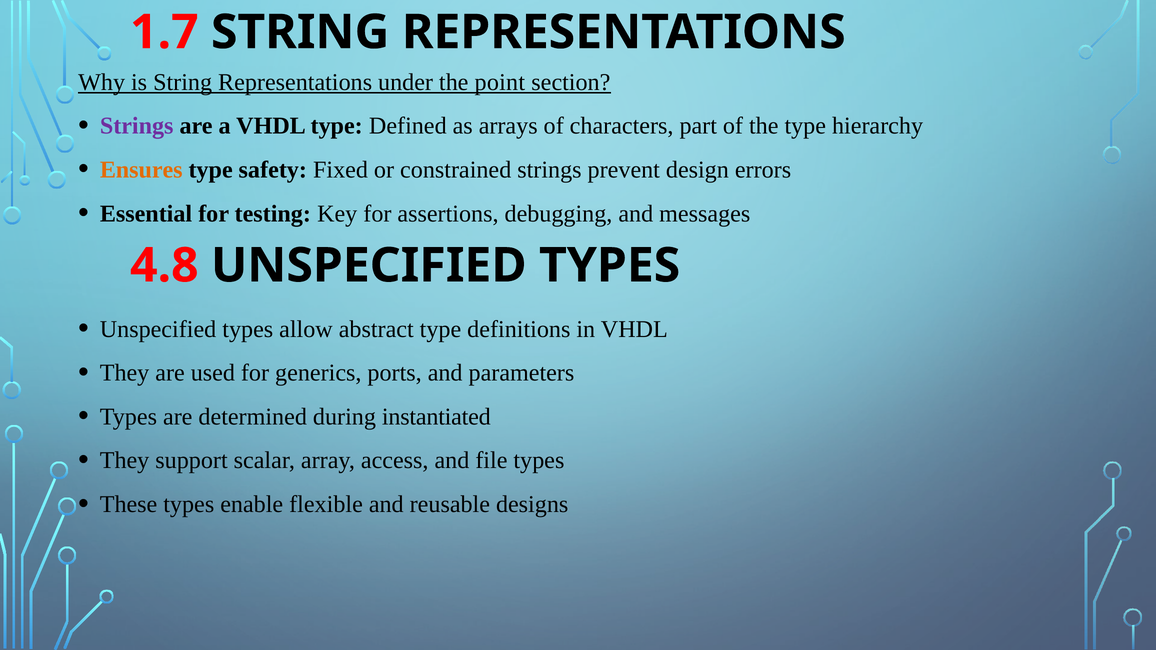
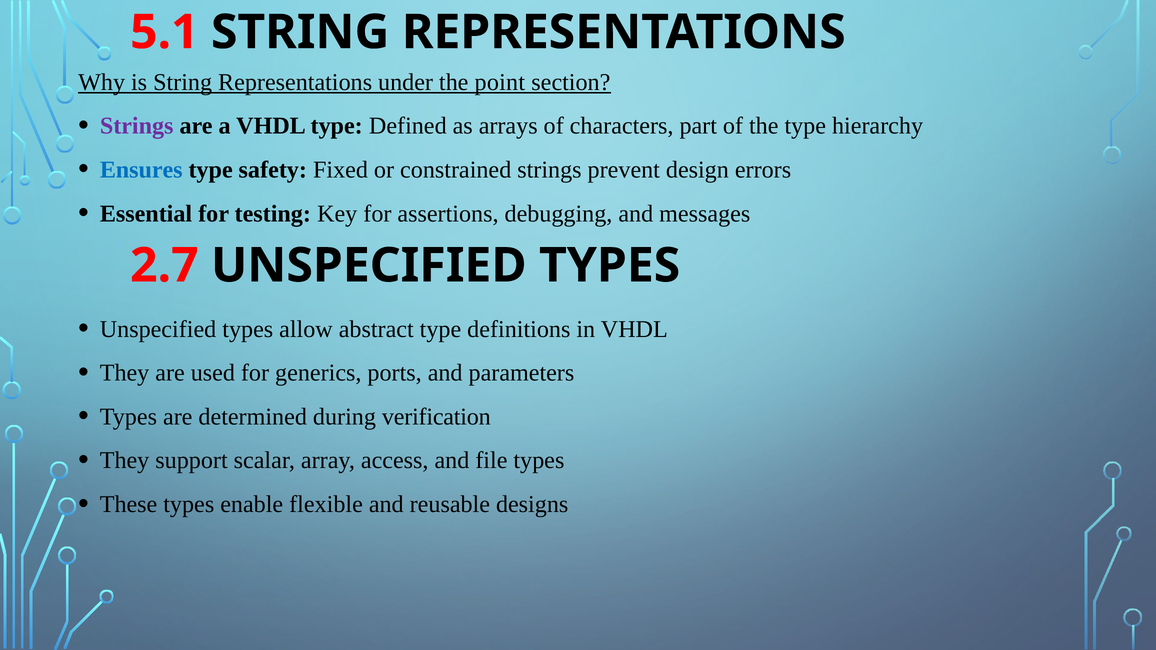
1.7: 1.7 -> 5.1 (164, 32)
Ensures colour: orange -> blue (141, 170)
4.8: 4.8 -> 2.7 (164, 266)
instantiated: instantiated -> verification (436, 417)
